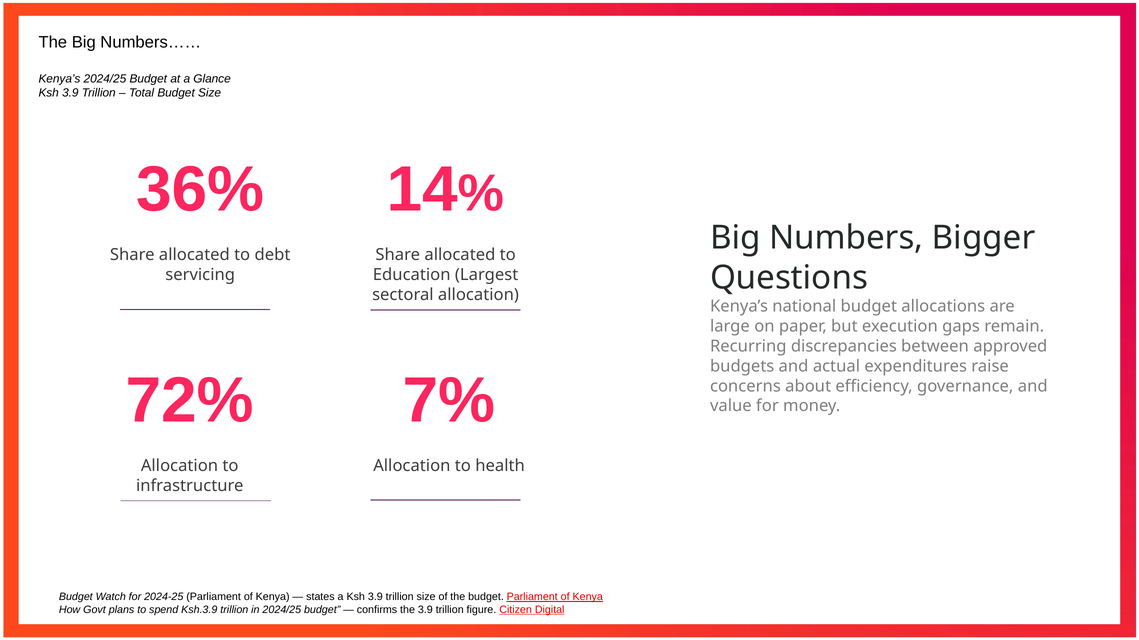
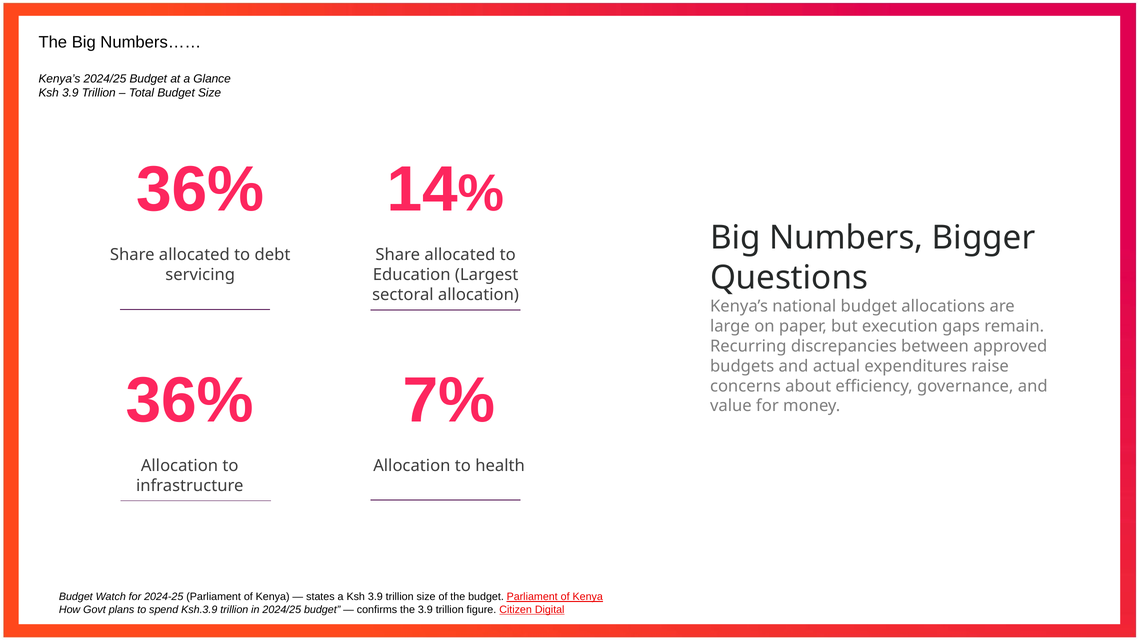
72%: 72% -> 36% (190, 401)
